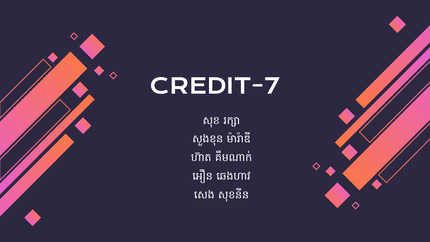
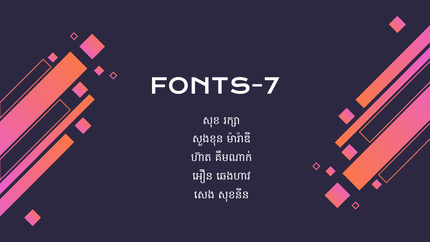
CREDIT-7: CREDIT-7 -> FONTS-7 (215, 87)
